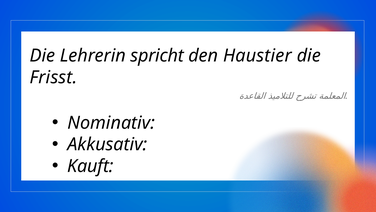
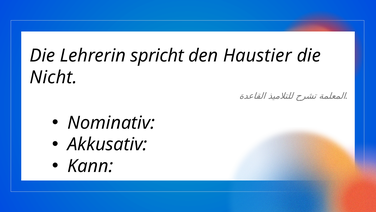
Frisst: Frisst -> Nicht (53, 77)
Kauft: Kauft -> Kann (90, 166)
